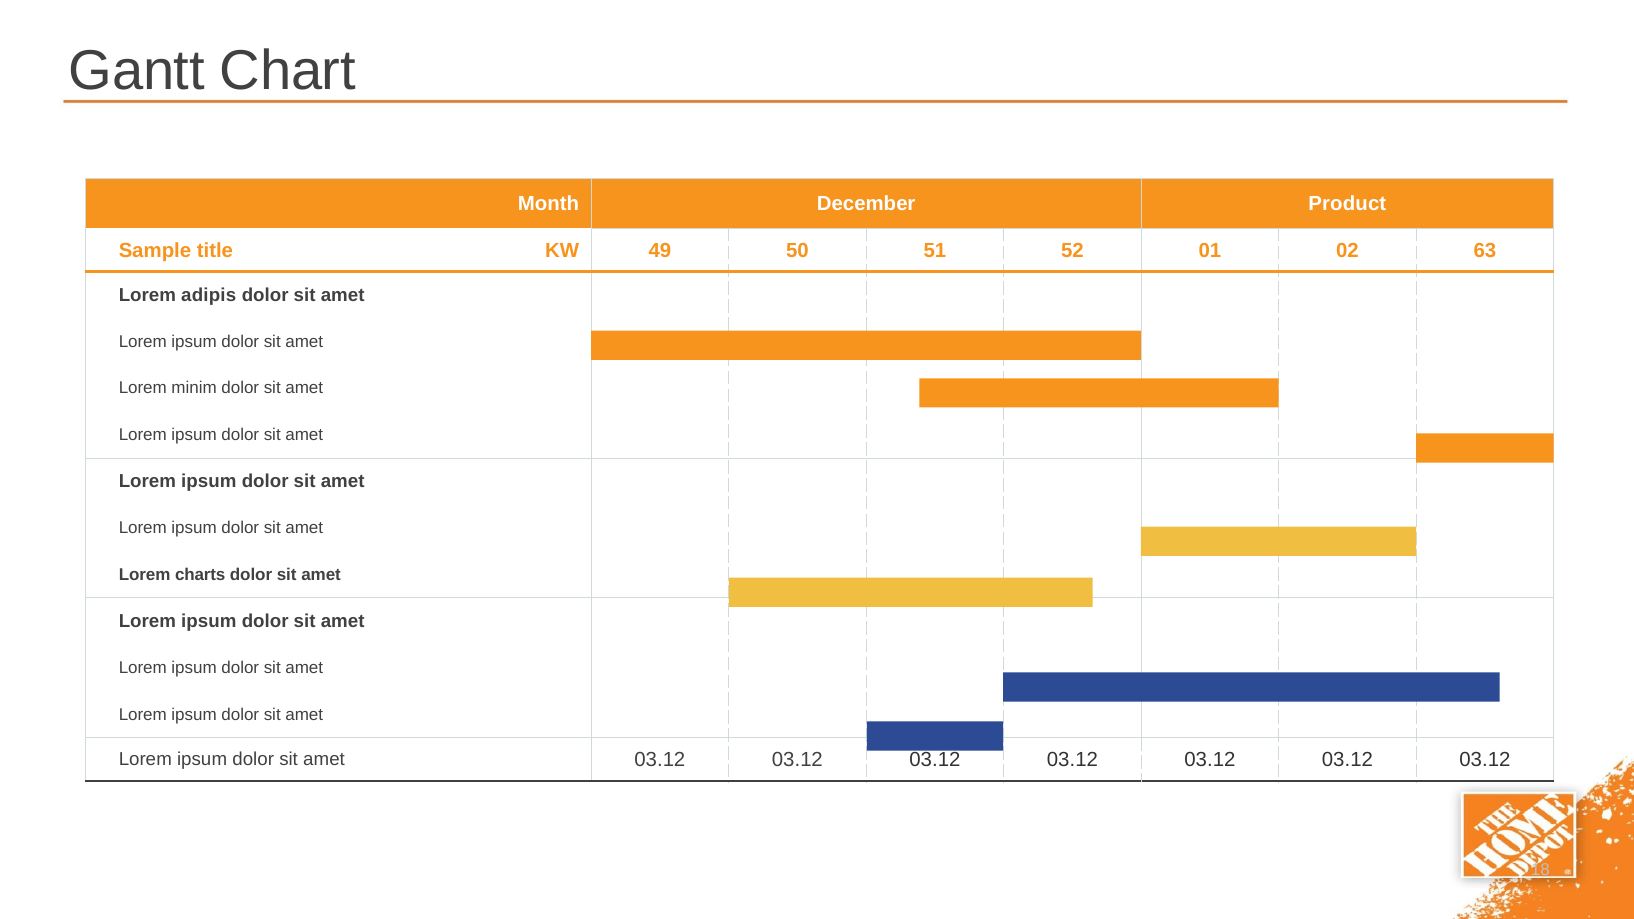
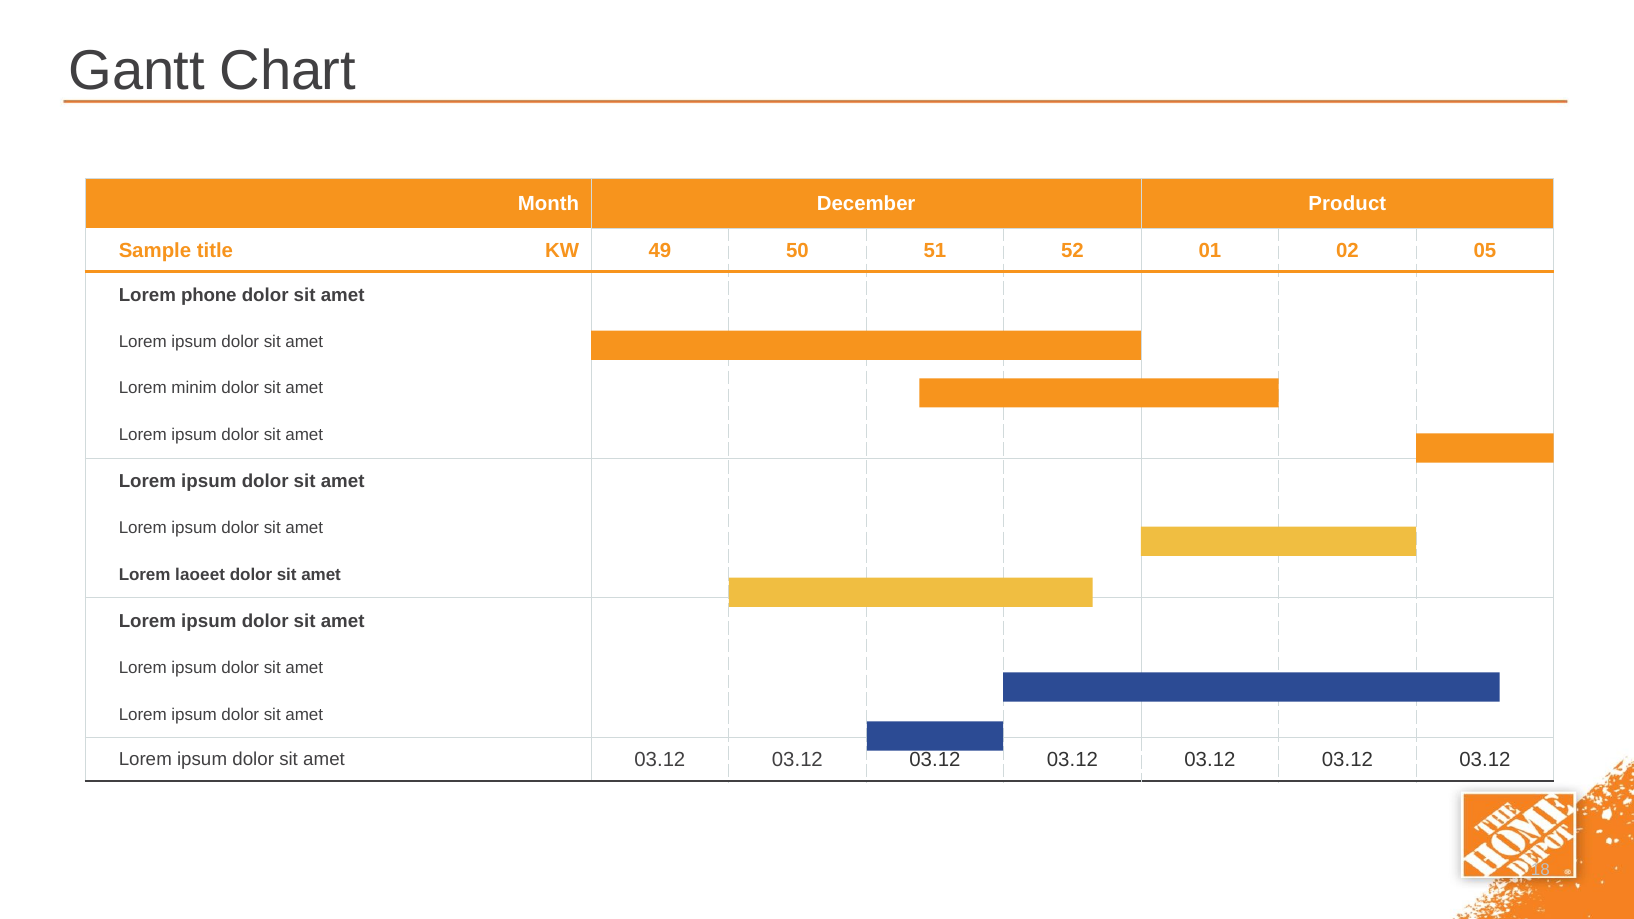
63: 63 -> 05 (1485, 250)
adipis: adipis -> phone (209, 295)
charts: charts -> laoeet (200, 575)
